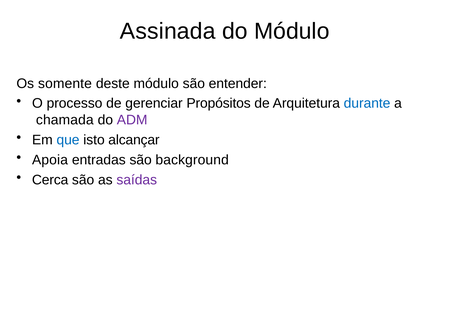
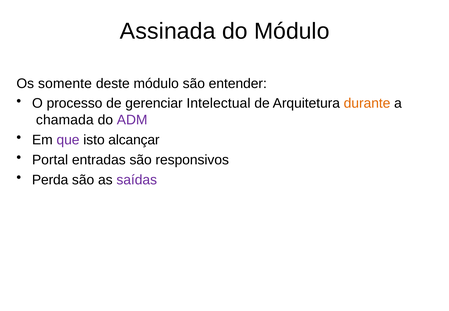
Propósitos: Propósitos -> Intelectual (218, 103)
durante colour: blue -> orange (367, 103)
que colour: blue -> purple (68, 140)
Apoia: Apoia -> Portal (50, 160)
background: background -> responsivos (192, 160)
Cerca: Cerca -> Perda (50, 180)
